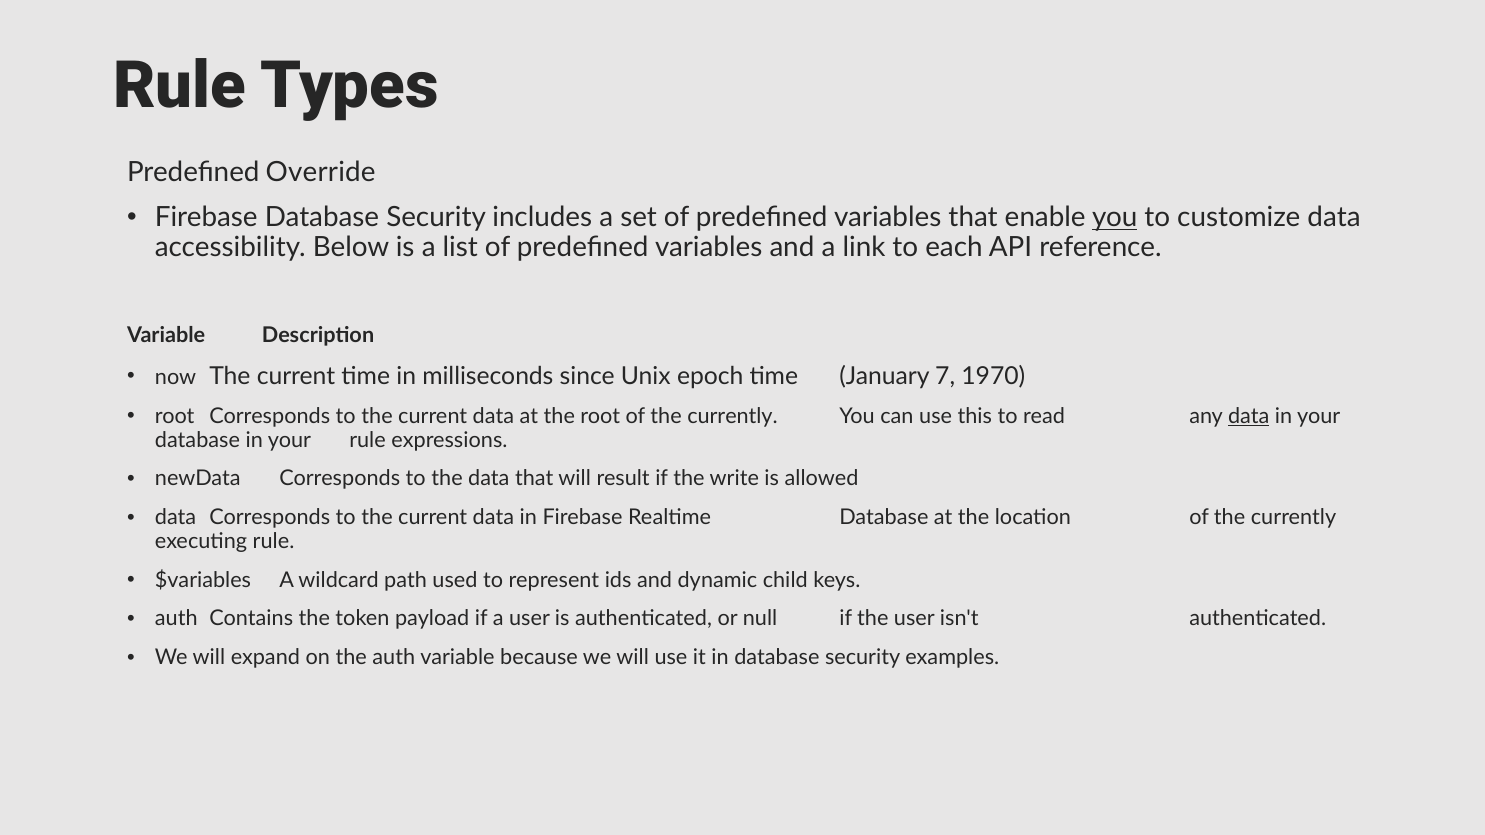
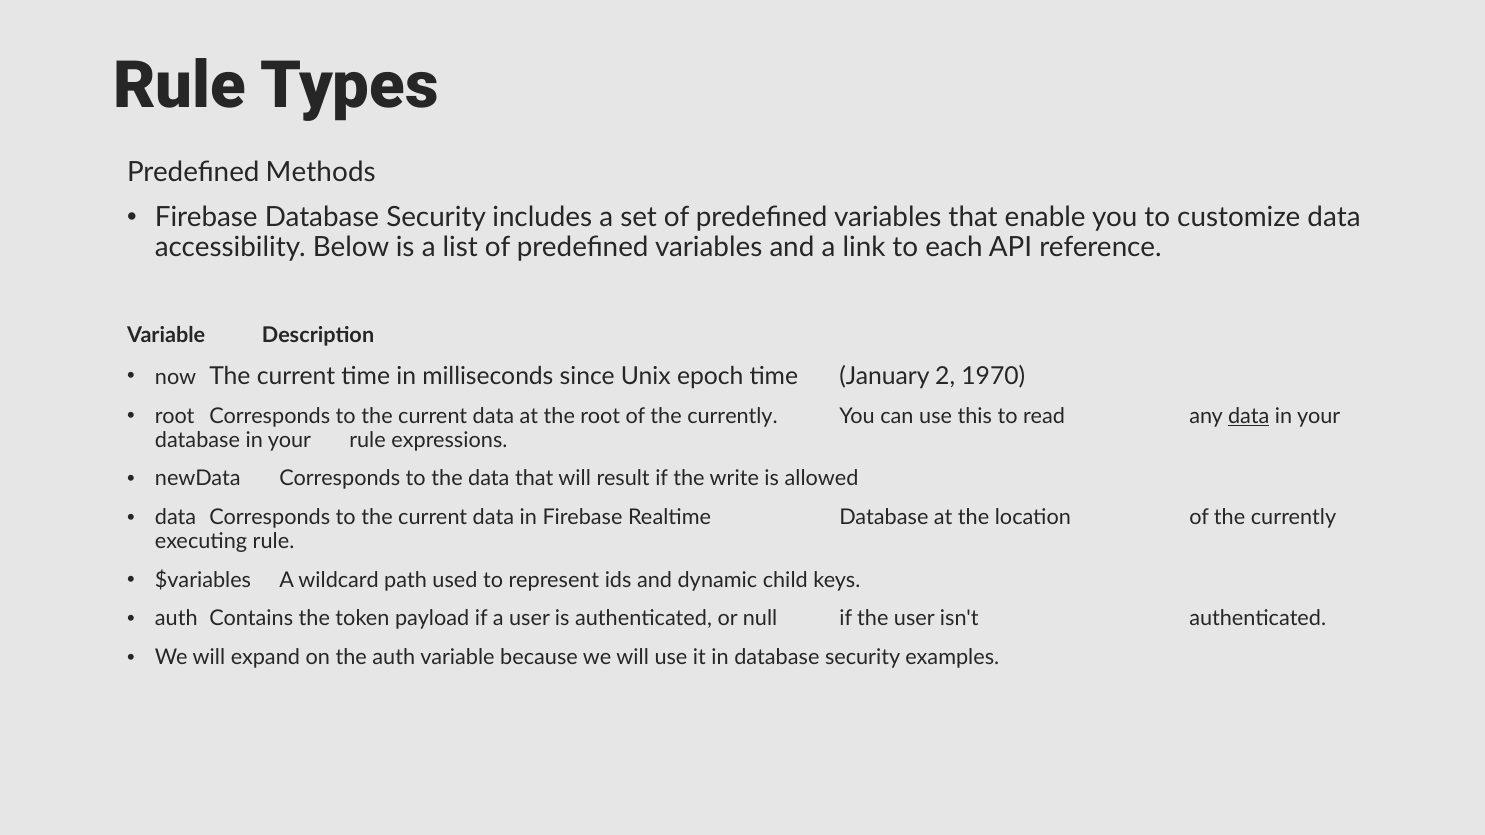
Override: Override -> Methods (321, 172)
you underline: present -> none (1115, 218)
7: 7 -> 2 (945, 376)
